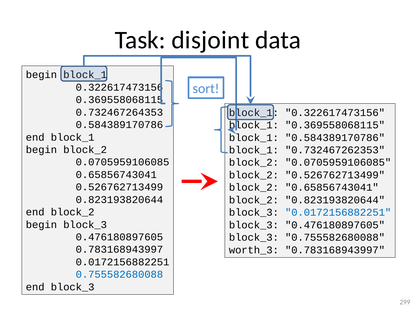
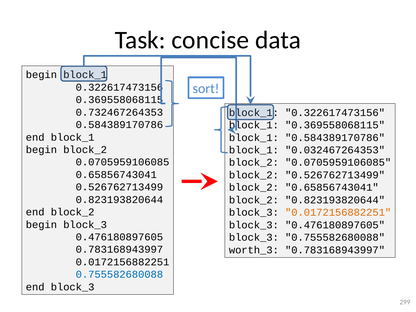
disjoint: disjoint -> concise (210, 40)
0.732467262353: 0.732467262353 -> 0.032467264353 (335, 150)
0.0172156882251 colour: blue -> orange (338, 212)
